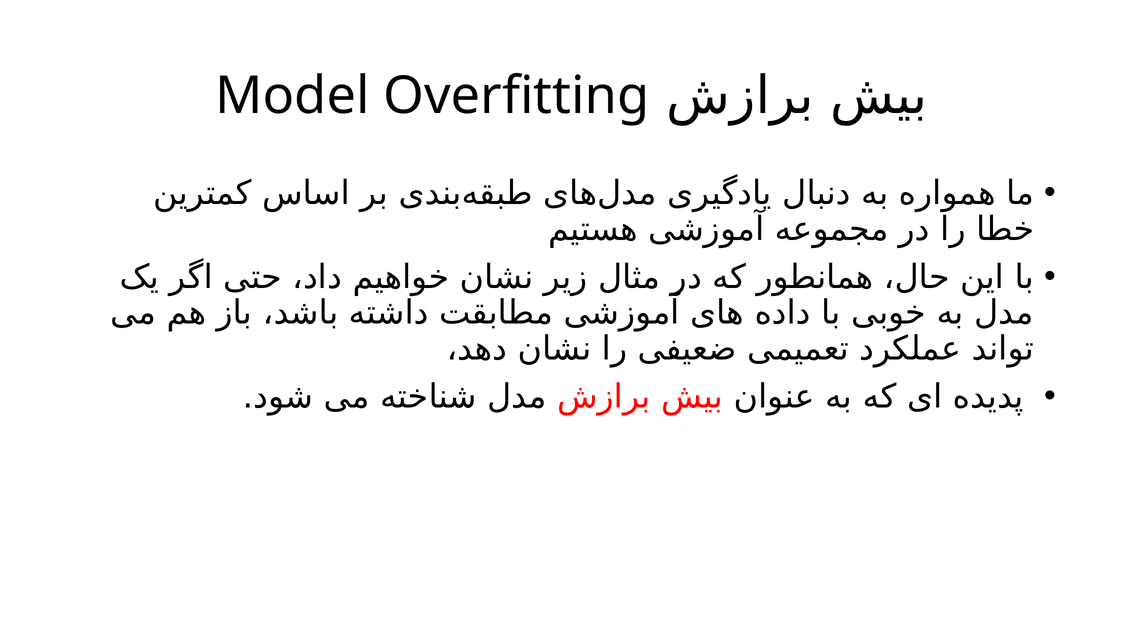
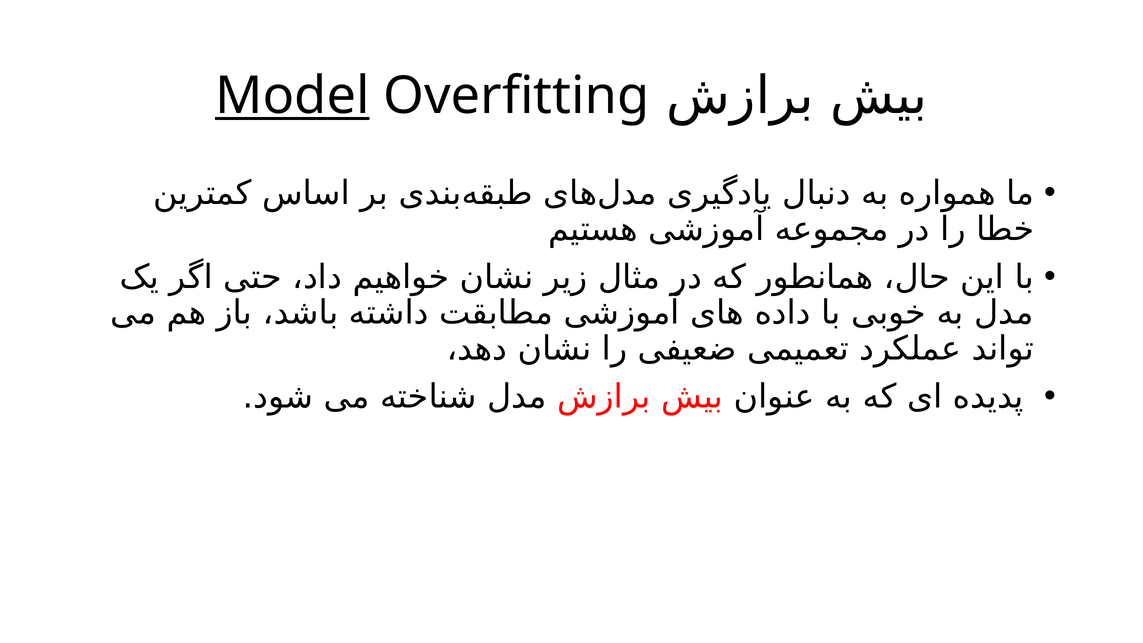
Model underline: none -> present (292, 96)
